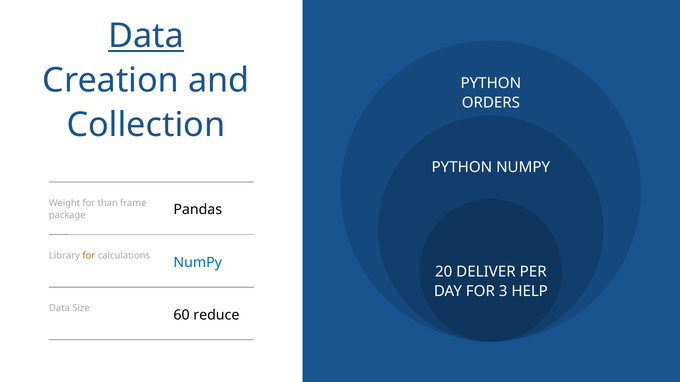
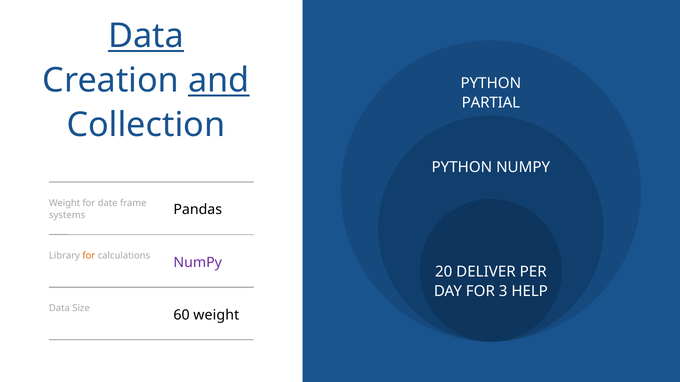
and underline: none -> present (219, 81)
ORDERS: ORDERS -> PARTIAL (491, 103)
than: than -> date (108, 203)
package: package -> systems (67, 216)
NumPy colour: blue -> purple (198, 263)
60 reduce: reduce -> weight (216, 315)
